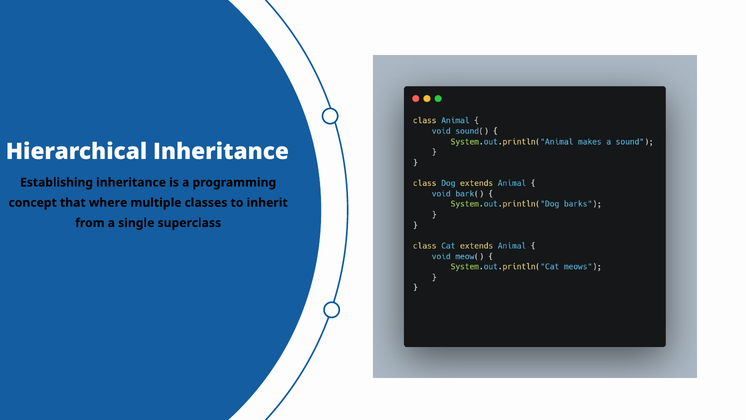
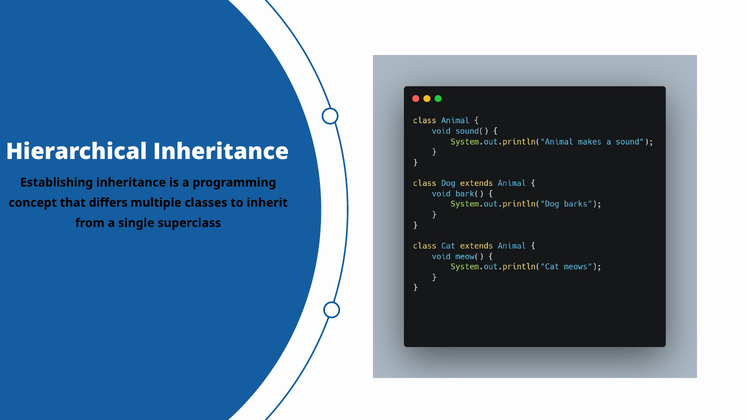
where: where -> differs (108, 203)
